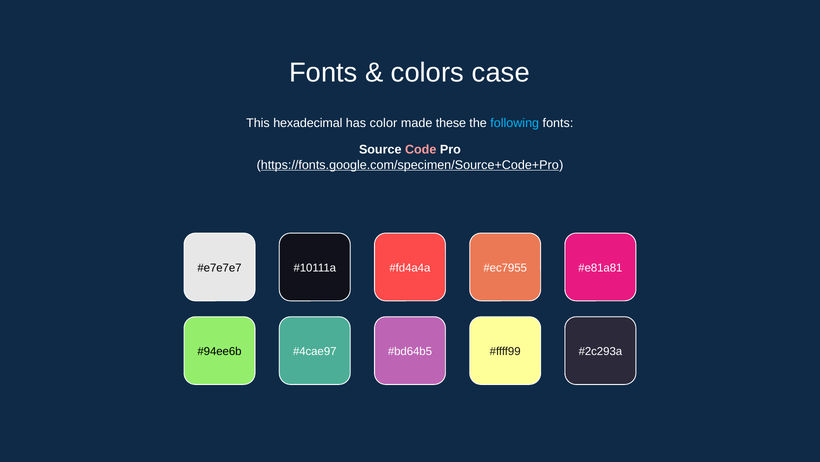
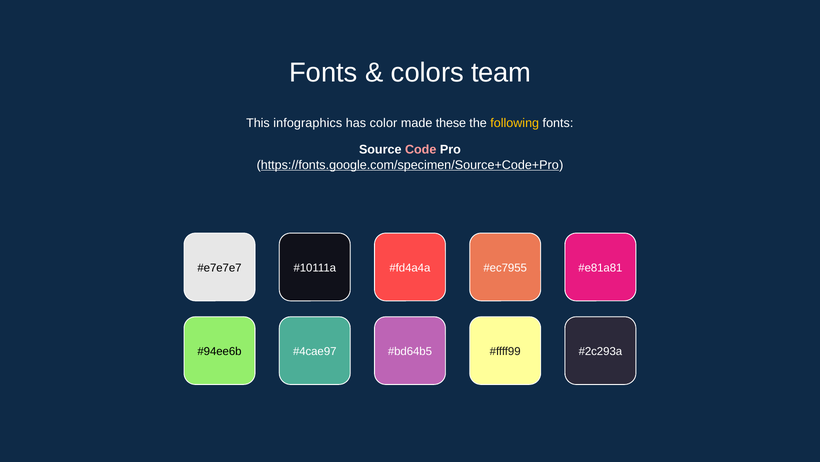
case: case -> team (501, 72)
hexadecimal: hexadecimal -> infographics (308, 123)
following colour: light blue -> yellow (515, 123)
